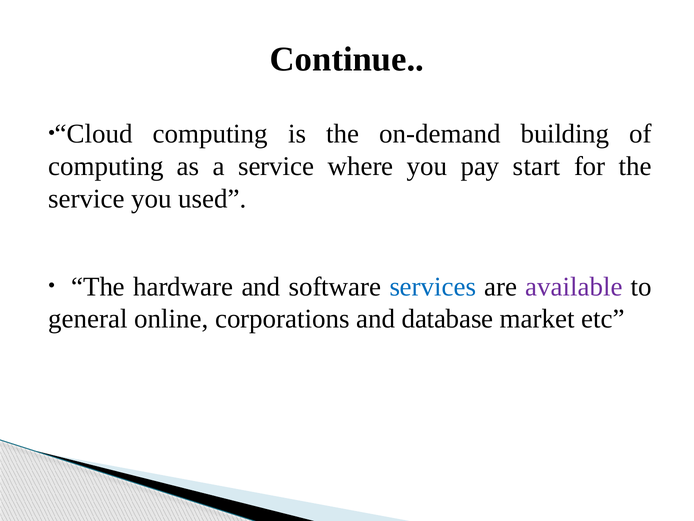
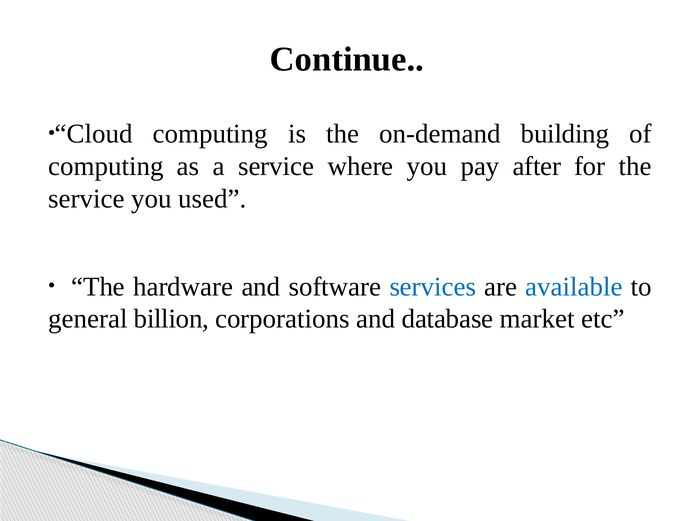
start: start -> after (537, 166)
available colour: purple -> blue (574, 286)
online: online -> billion (171, 319)
